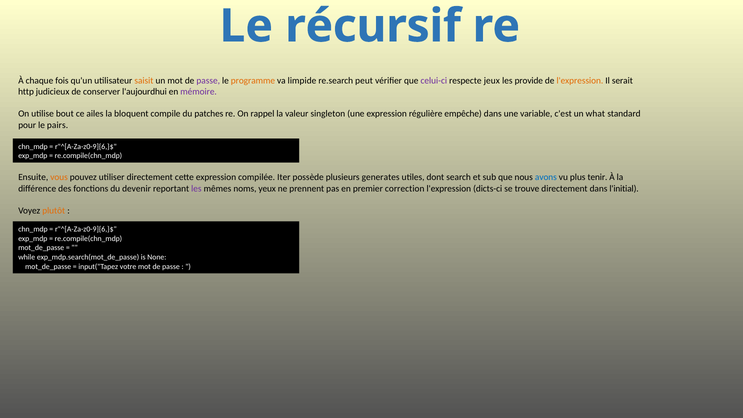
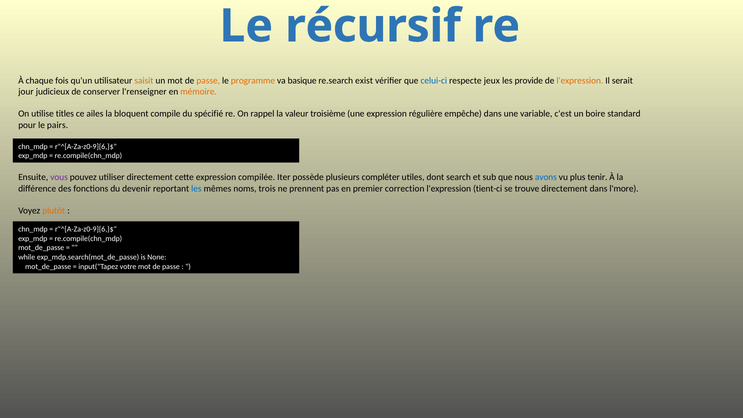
passe colour: purple -> orange (208, 80)
limpide: limpide -> basique (302, 80)
peut: peut -> exist (364, 80)
celui-ci colour: purple -> blue (434, 80)
http: http -> jour (26, 92)
l'aujourdhui: l'aujourdhui -> l'renseigner (144, 92)
mémoire colour: purple -> orange (199, 92)
bout: bout -> titles (65, 114)
patches: patches -> spécifié (209, 114)
singleton: singleton -> troisième (328, 114)
what: what -> boire (595, 114)
vous colour: orange -> purple (59, 177)
generates: generates -> compléter (381, 177)
les colour: purple -> blue (196, 188)
yeux: yeux -> trois (267, 188)
dicts-ci: dicts-ci -> tient-ci (488, 188)
l'initial: l'initial -> l'more (624, 188)
